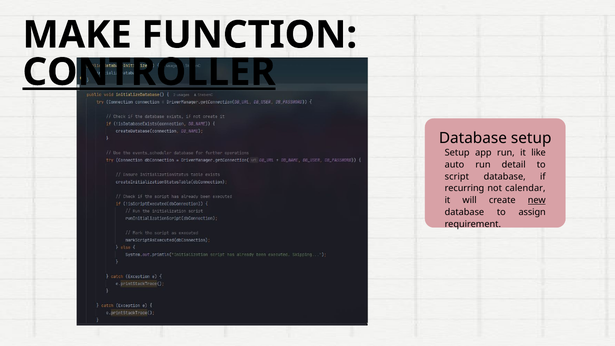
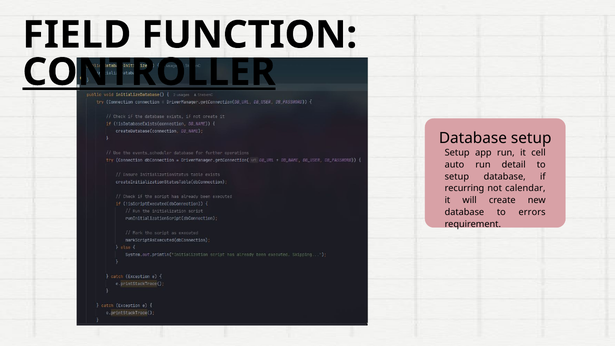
MAKE: MAKE -> FIELD (77, 35)
like: like -> cell (538, 153)
script: script -> setup (457, 176)
new underline: present -> none (537, 200)
assign: assign -> errors (532, 212)
